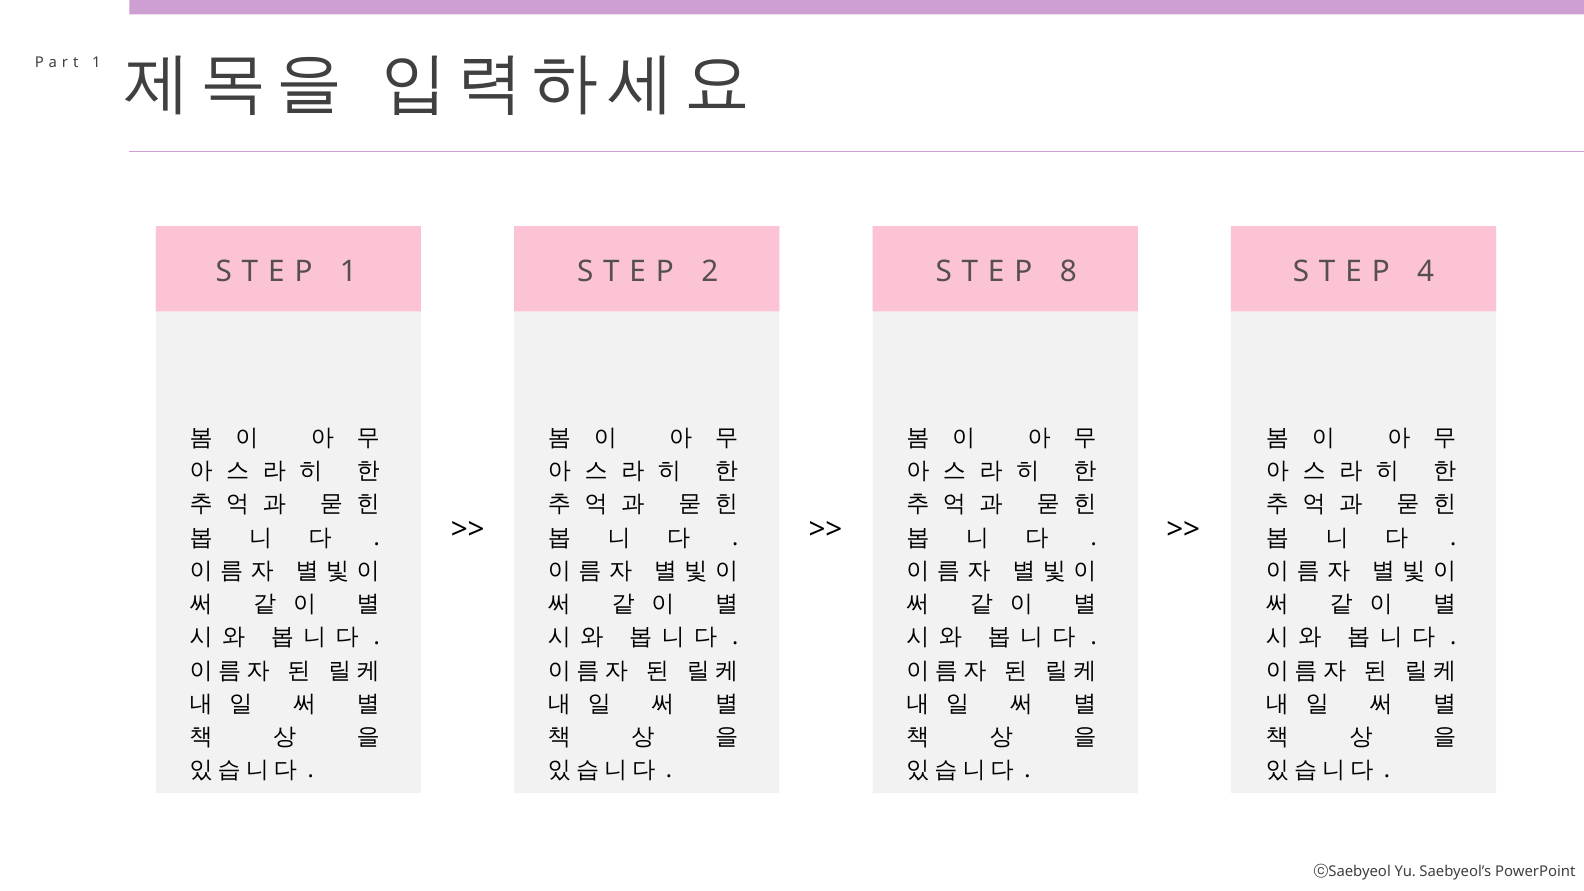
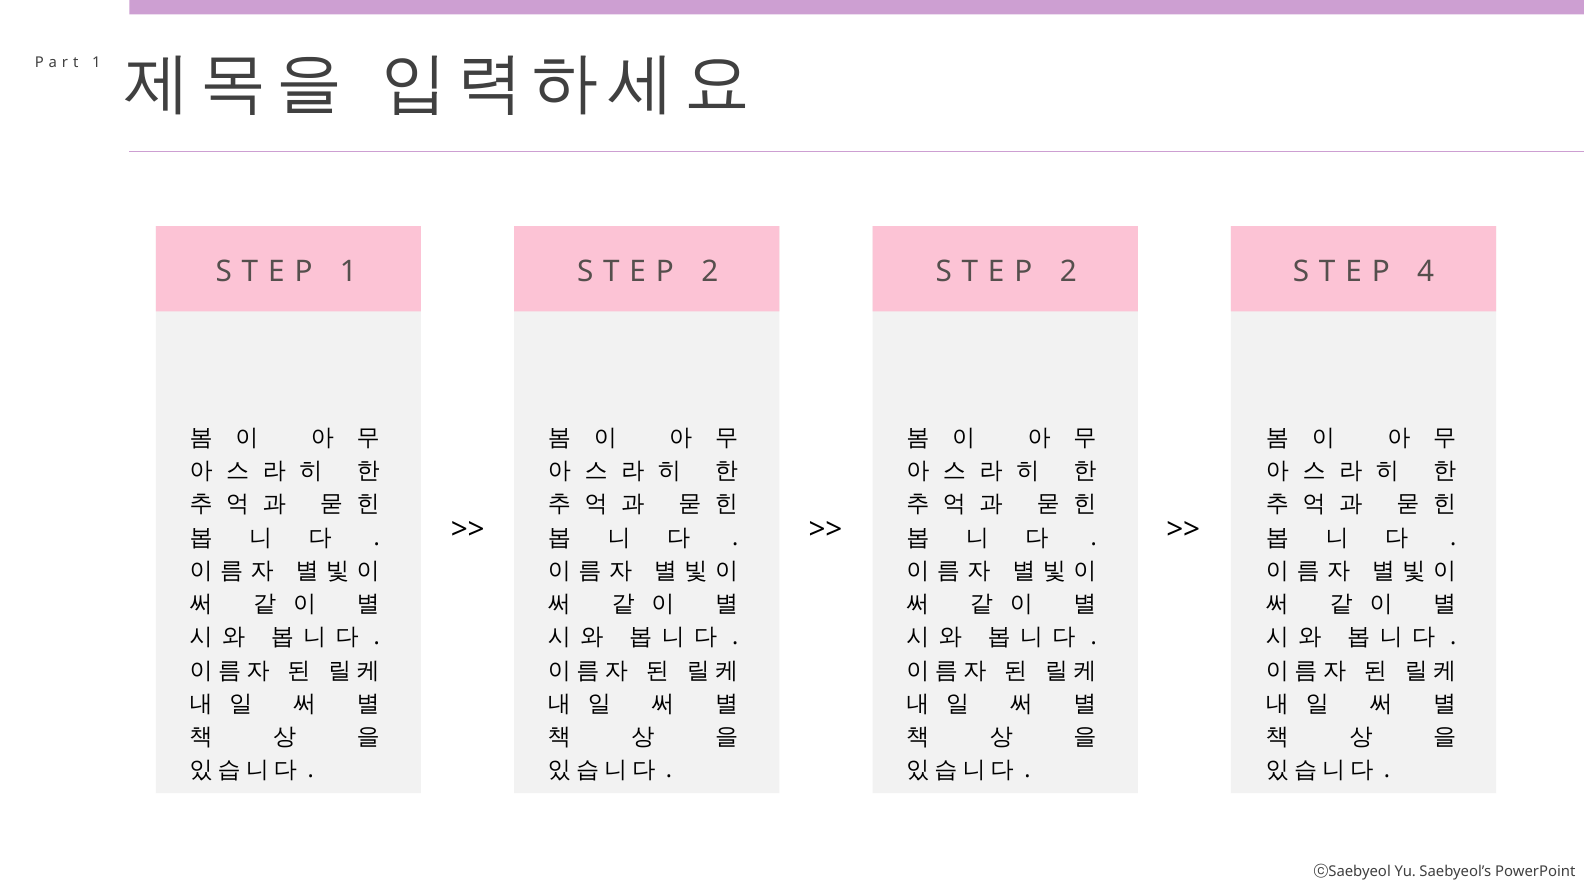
8: 8 -> 2 (1068, 272)
